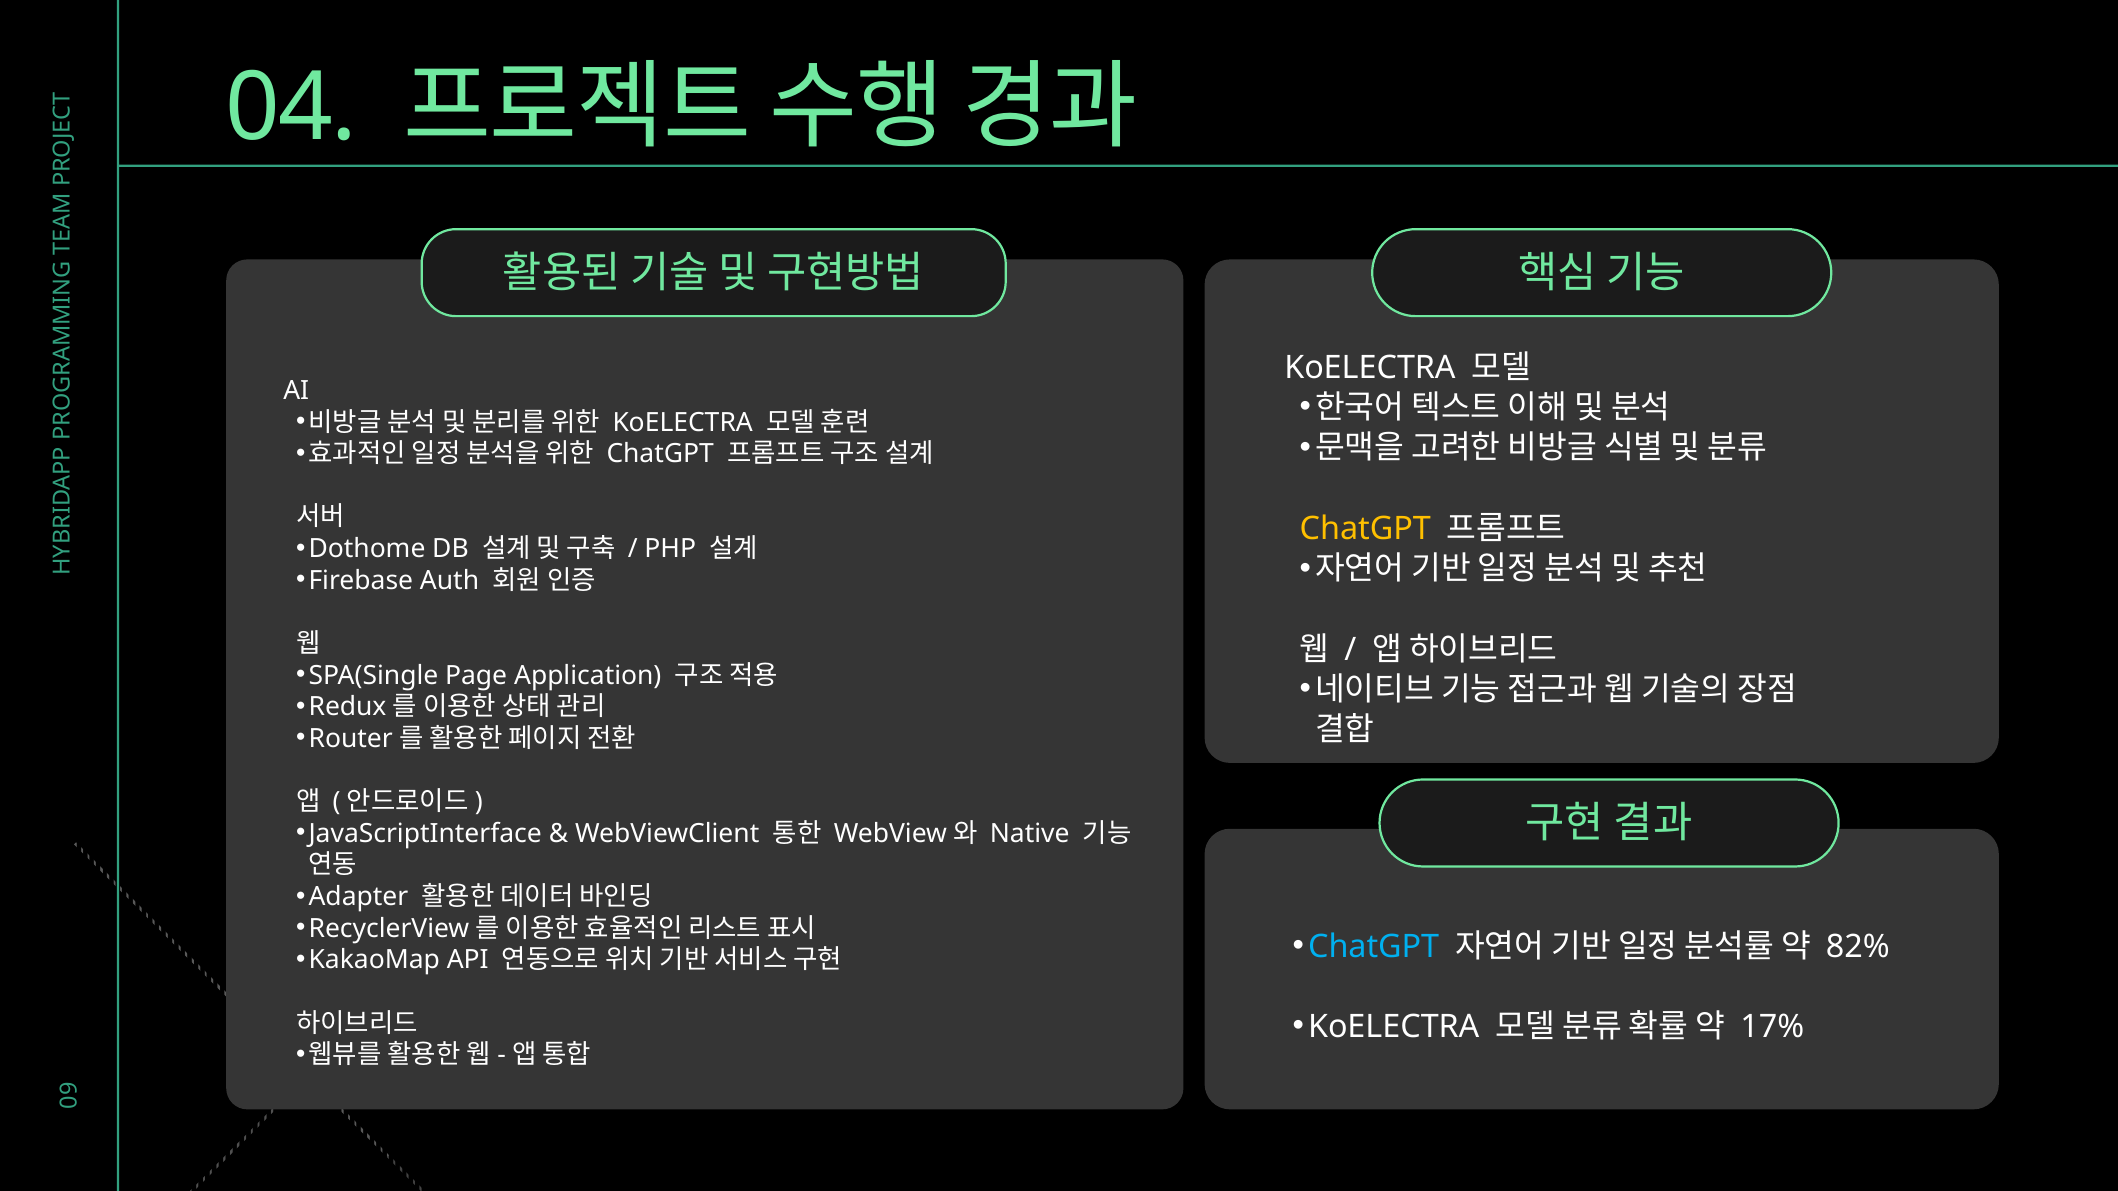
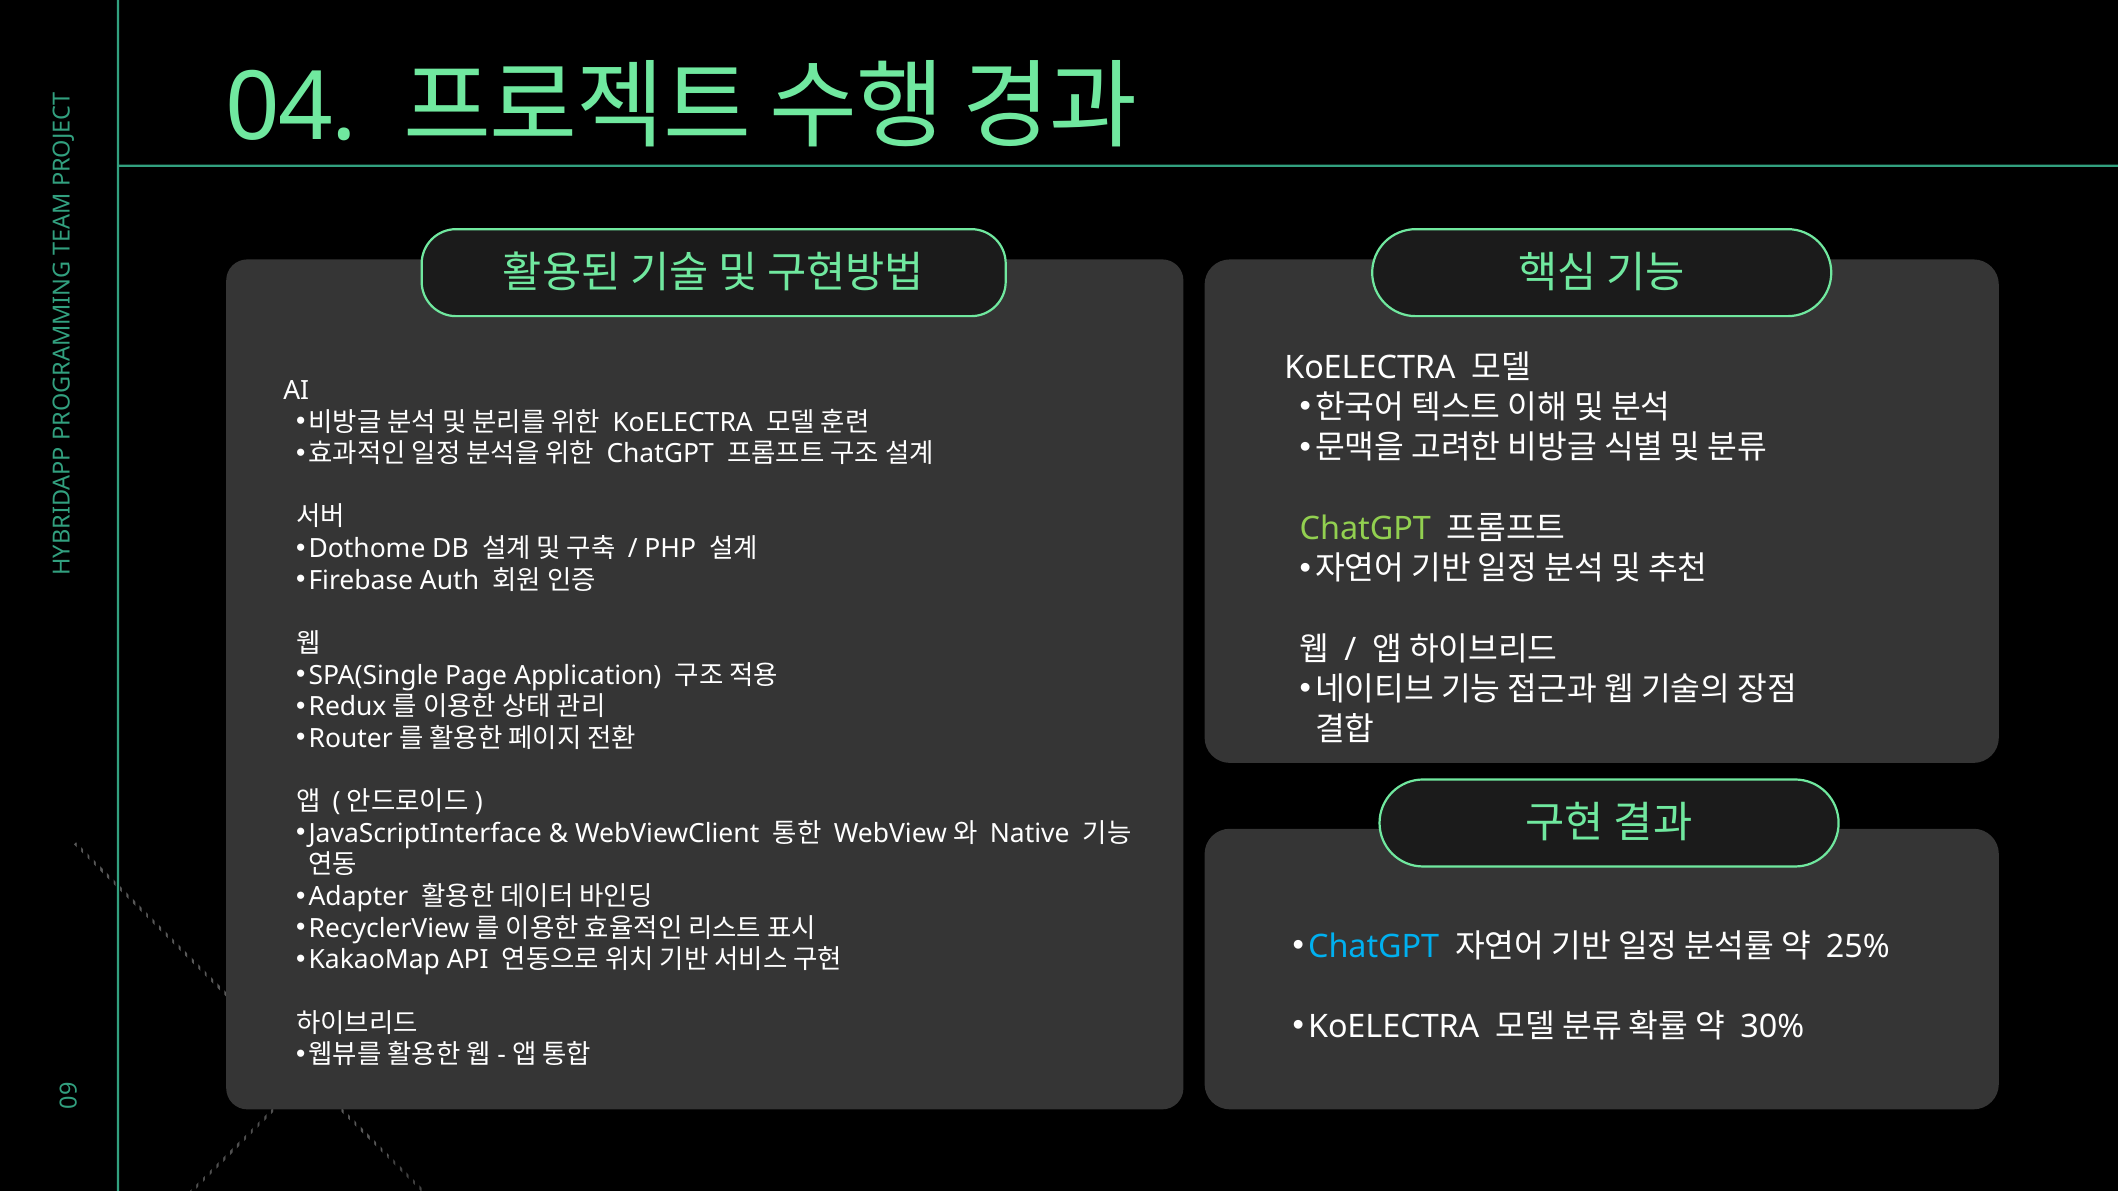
ChatGPT colour: yellow -> light green (1365, 529)
82%: 82% -> 25% (1858, 947)
17%: 17% -> 30% (1772, 1027)
